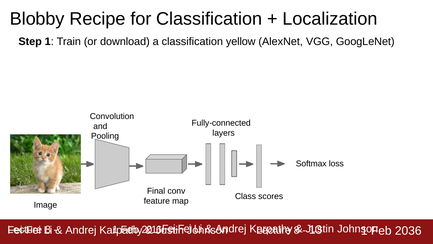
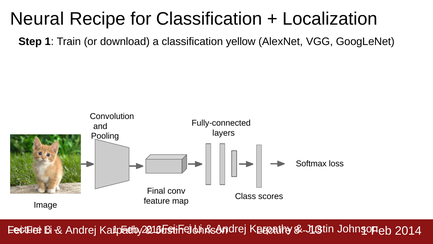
Blobby: Blobby -> Neural (37, 19)
2036: 2036 -> 2014 (408, 230)
